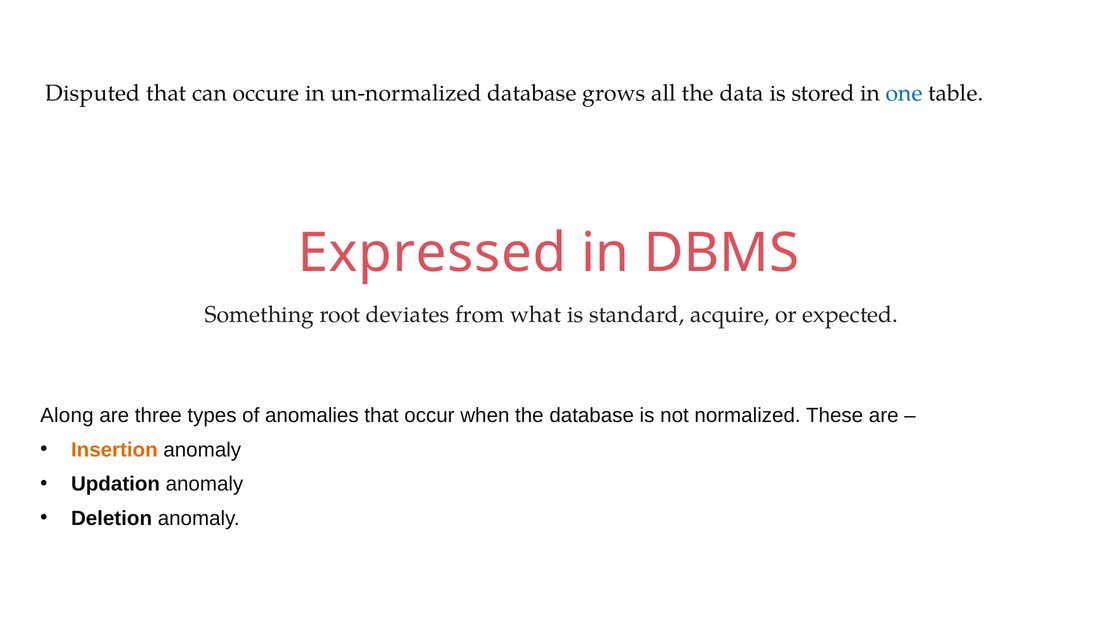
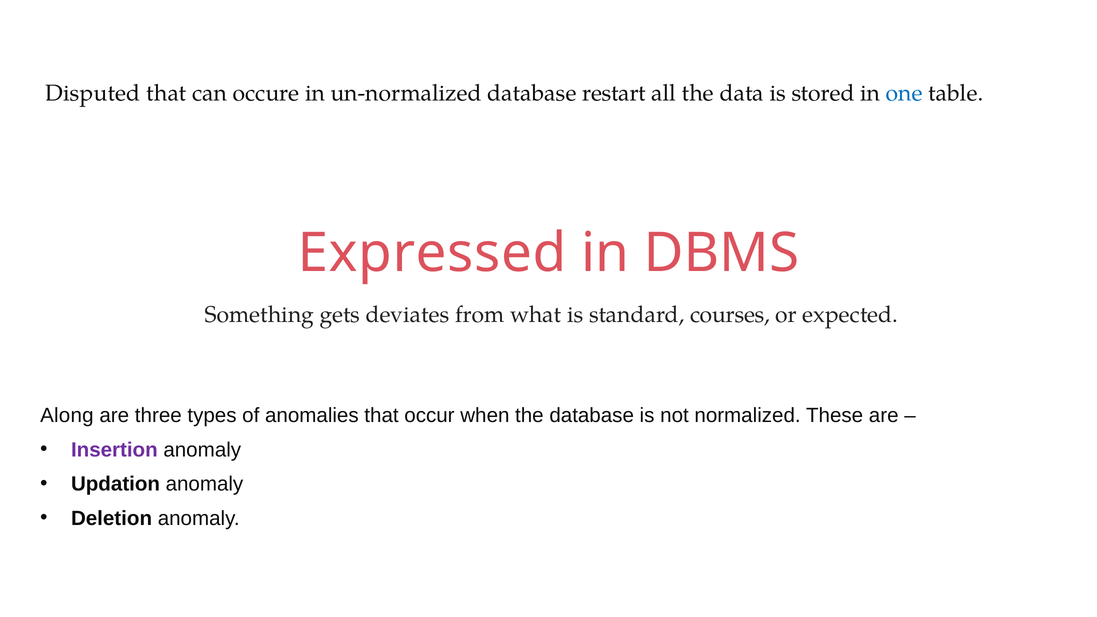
grows: grows -> restart (614, 93)
root: root -> gets (340, 315)
acquire: acquire -> courses (730, 315)
Insertion colour: orange -> purple (114, 450)
